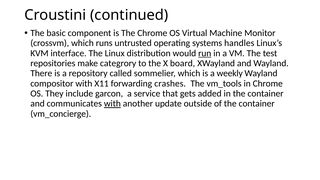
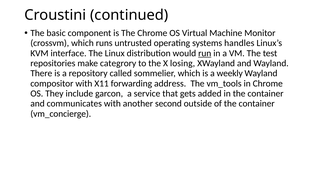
board: board -> losing (183, 63)
crashes: crashes -> address (170, 83)
with underline: present -> none (112, 104)
update: update -> second (168, 104)
